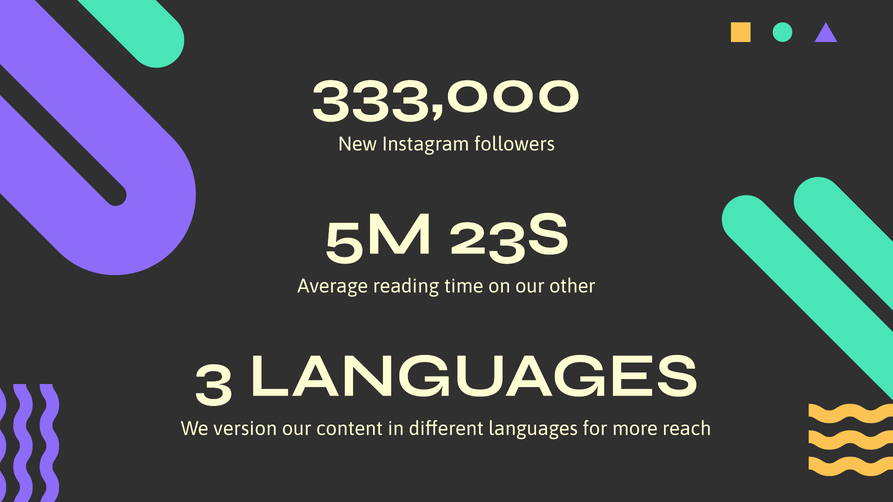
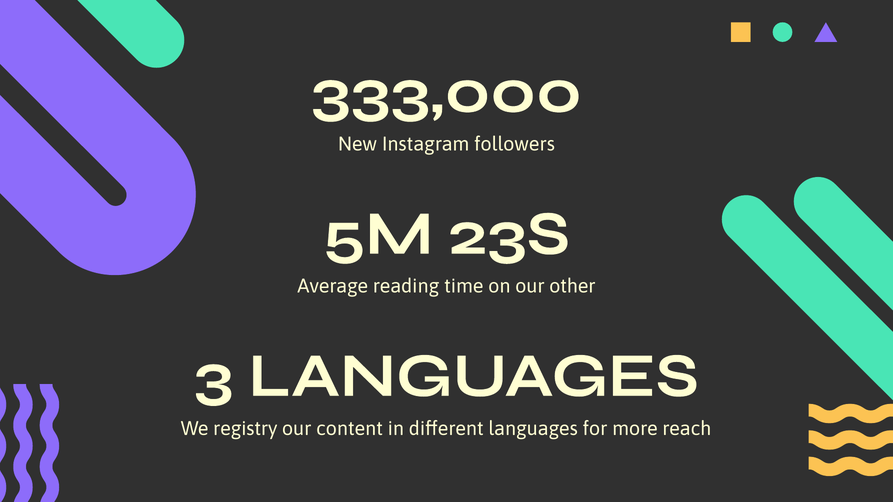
version: version -> registry (245, 429)
